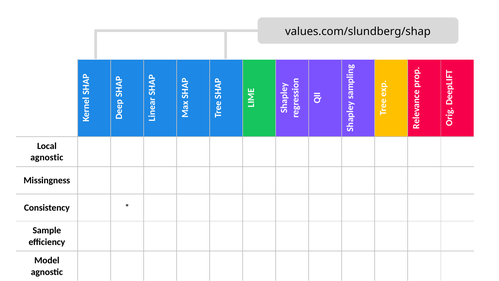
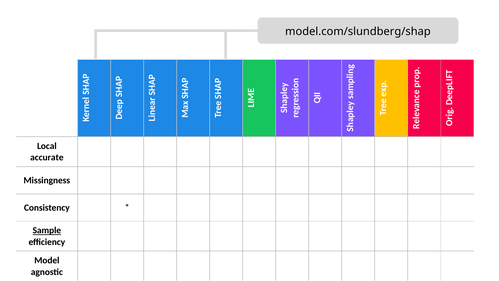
values.com/slundberg/shap: values.com/slundberg/shap -> model.com/slundberg/shap (358, 31)
agnostic: agnostic -> accurate (47, 157)
Sample underline: none -> present (47, 230)
